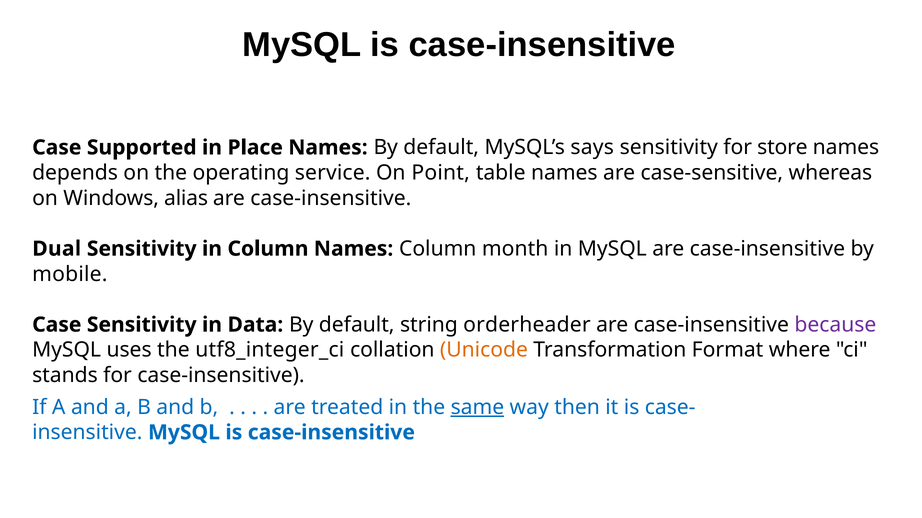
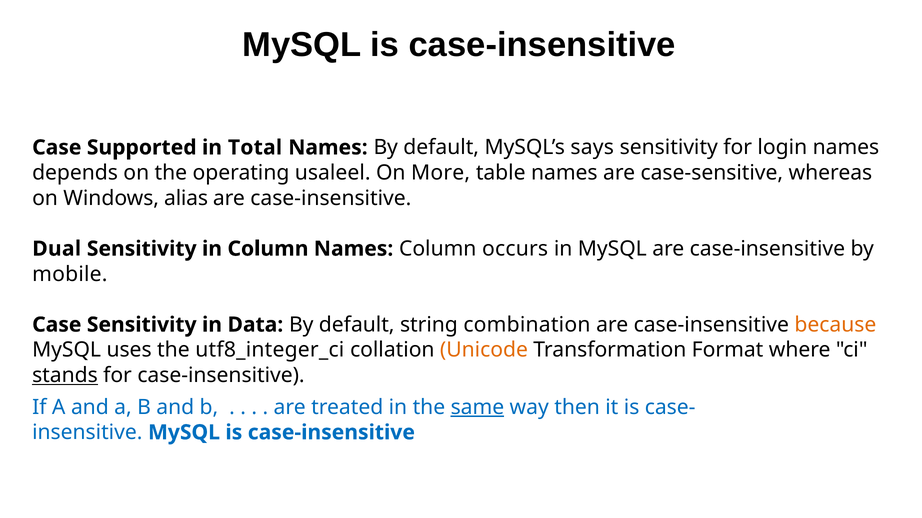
Place: Place -> Total (255, 148)
store: store -> login (782, 148)
service: service -> usaleel (333, 173)
Point: Point -> More (441, 173)
month: month -> occurs (515, 249)
orderheader: orderheader -> combination (527, 325)
because colour: purple -> orange (835, 325)
stands underline: none -> present (65, 376)
